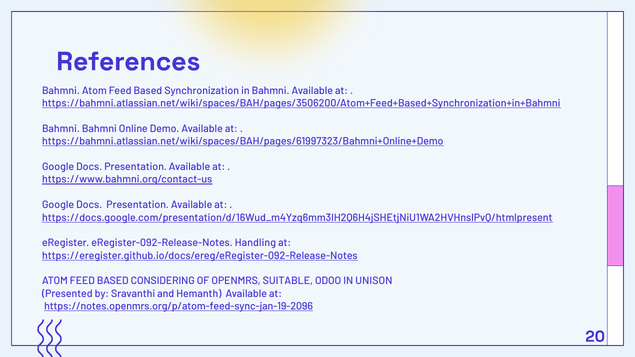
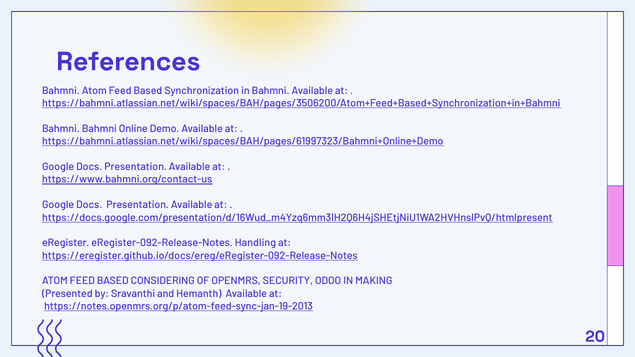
SUITABLE: SUITABLE -> SECURITY (288, 281)
UNISON: UNISON -> MAKING (374, 281)
https://notes.openmrs.org/p/atom-feed-sync-jan-19-2096: https://notes.openmrs.org/p/atom-feed-sync-jan-19-2096 -> https://notes.openmrs.org/p/atom-feed-sync-jan-19-2013 (179, 307)
